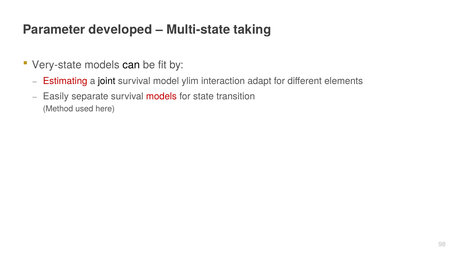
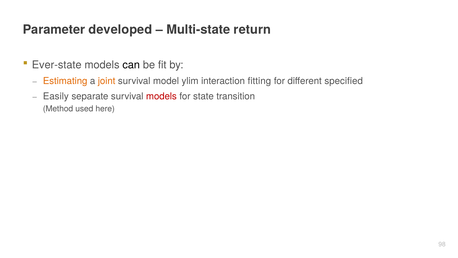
taking: taking -> return (252, 30)
Very-state: Very-state -> Ever-state (57, 65)
Estimating colour: red -> orange (65, 81)
joint colour: black -> orange (107, 81)
adapt: adapt -> fitting (259, 81)
elements: elements -> specified (344, 81)
